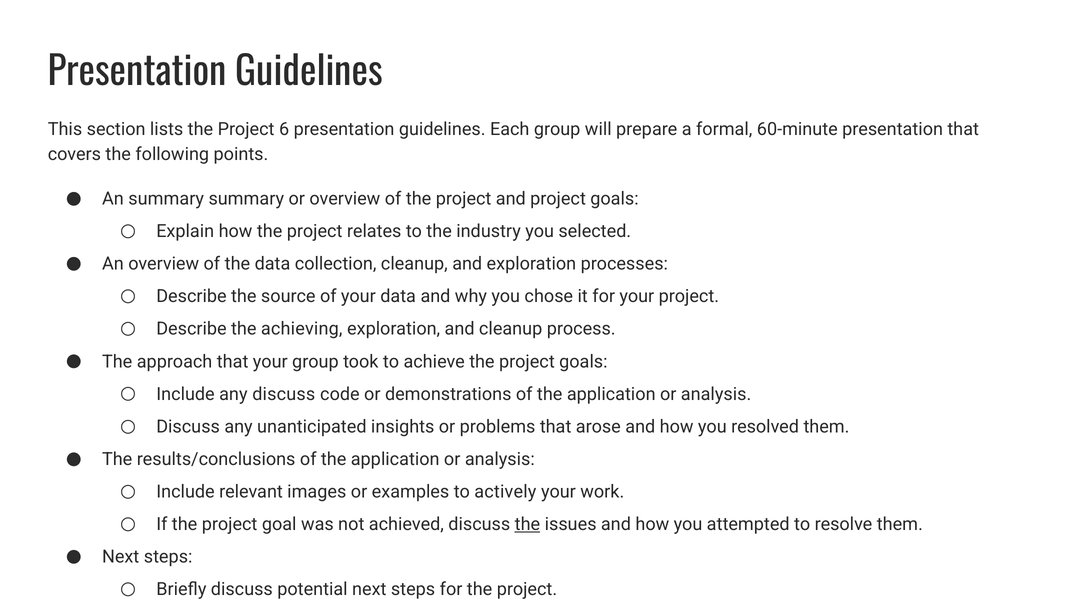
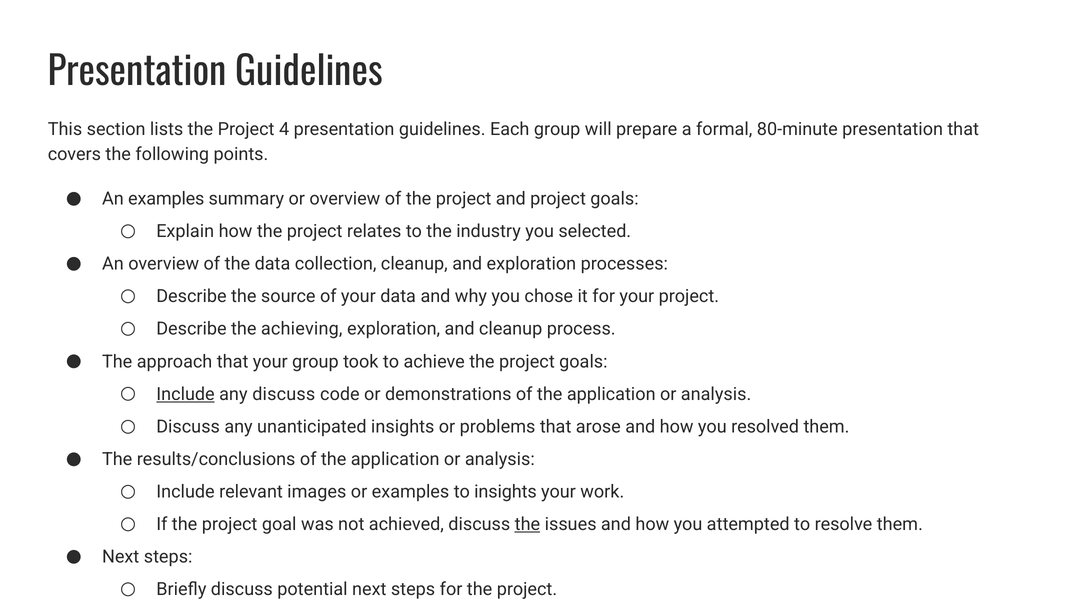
6: 6 -> 4 (284, 129)
60-minute: 60-minute -> 80-minute (797, 129)
An summary: summary -> examples (166, 199)
Include underline: none -> present (186, 394)
to actively: actively -> insights (506, 492)
